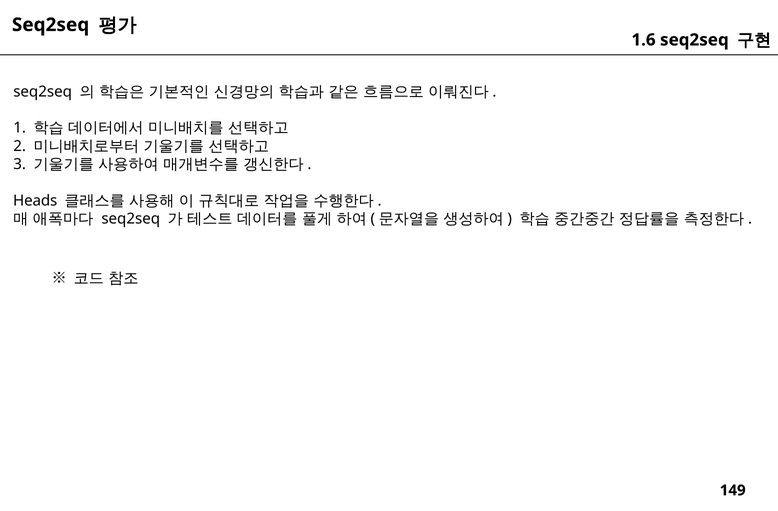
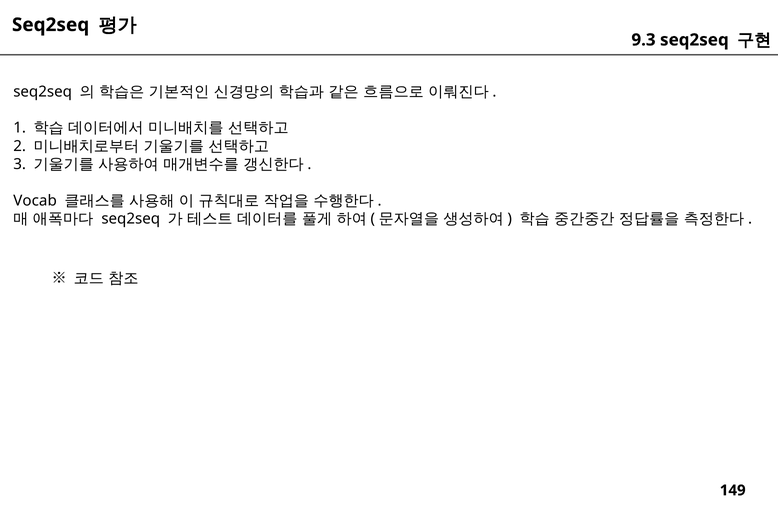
1.6: 1.6 -> 9.3 (644, 40)
Heads: Heads -> Vocab (35, 201)
